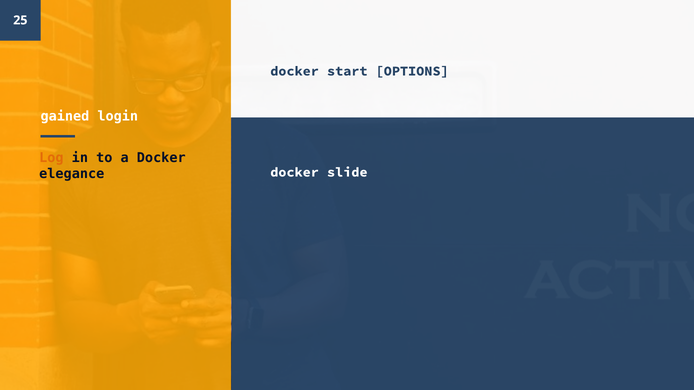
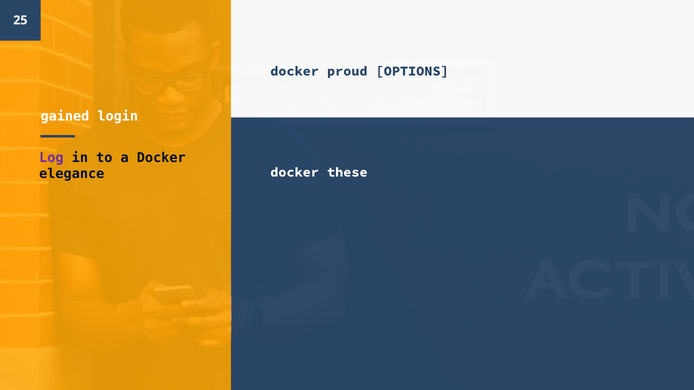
start: start -> proud (347, 71)
Log colour: orange -> purple (51, 158)
slide: slide -> these (347, 172)
